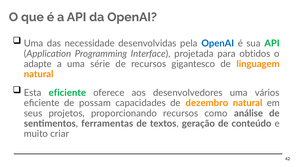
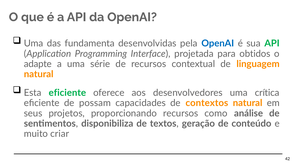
necessidade: necessidade -> fundamenta (90, 43)
gigantesco: gigantesco -> contextual (193, 64)
vários: vários -> crítica (267, 93)
dezembro: dezembro -> contextos (207, 103)
ferramentas: ferramentas -> disponibiliza (107, 123)
